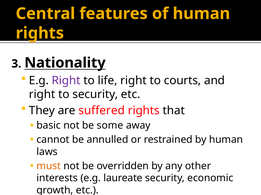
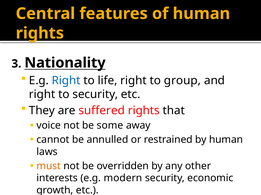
Right colour: purple -> blue (66, 81)
courts: courts -> group (182, 81)
basic: basic -> voice (49, 126)
laureate: laureate -> modern (123, 179)
